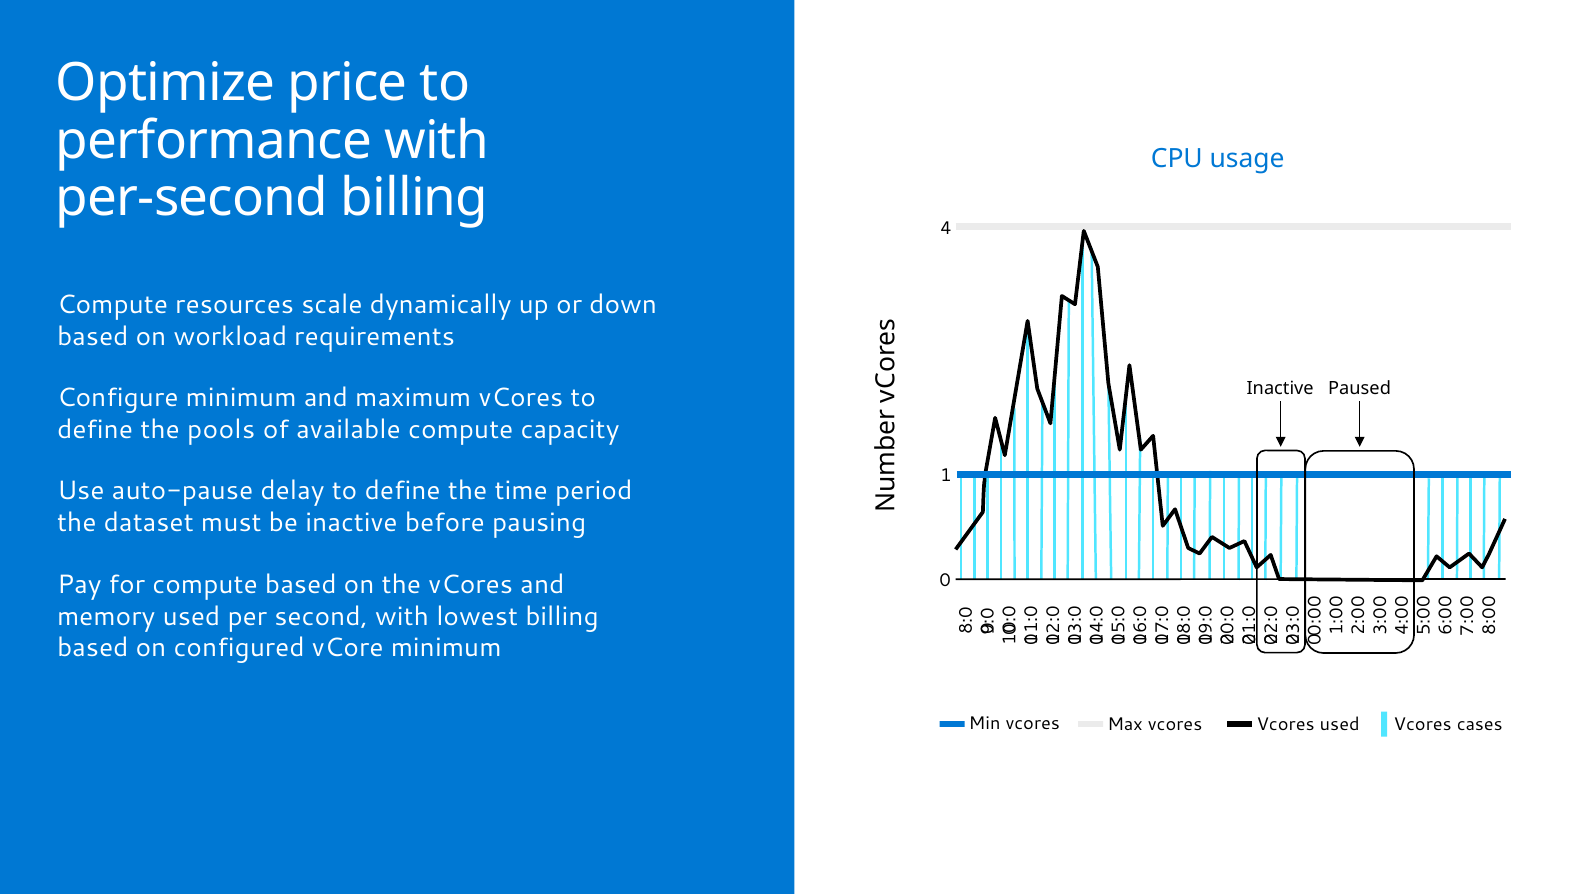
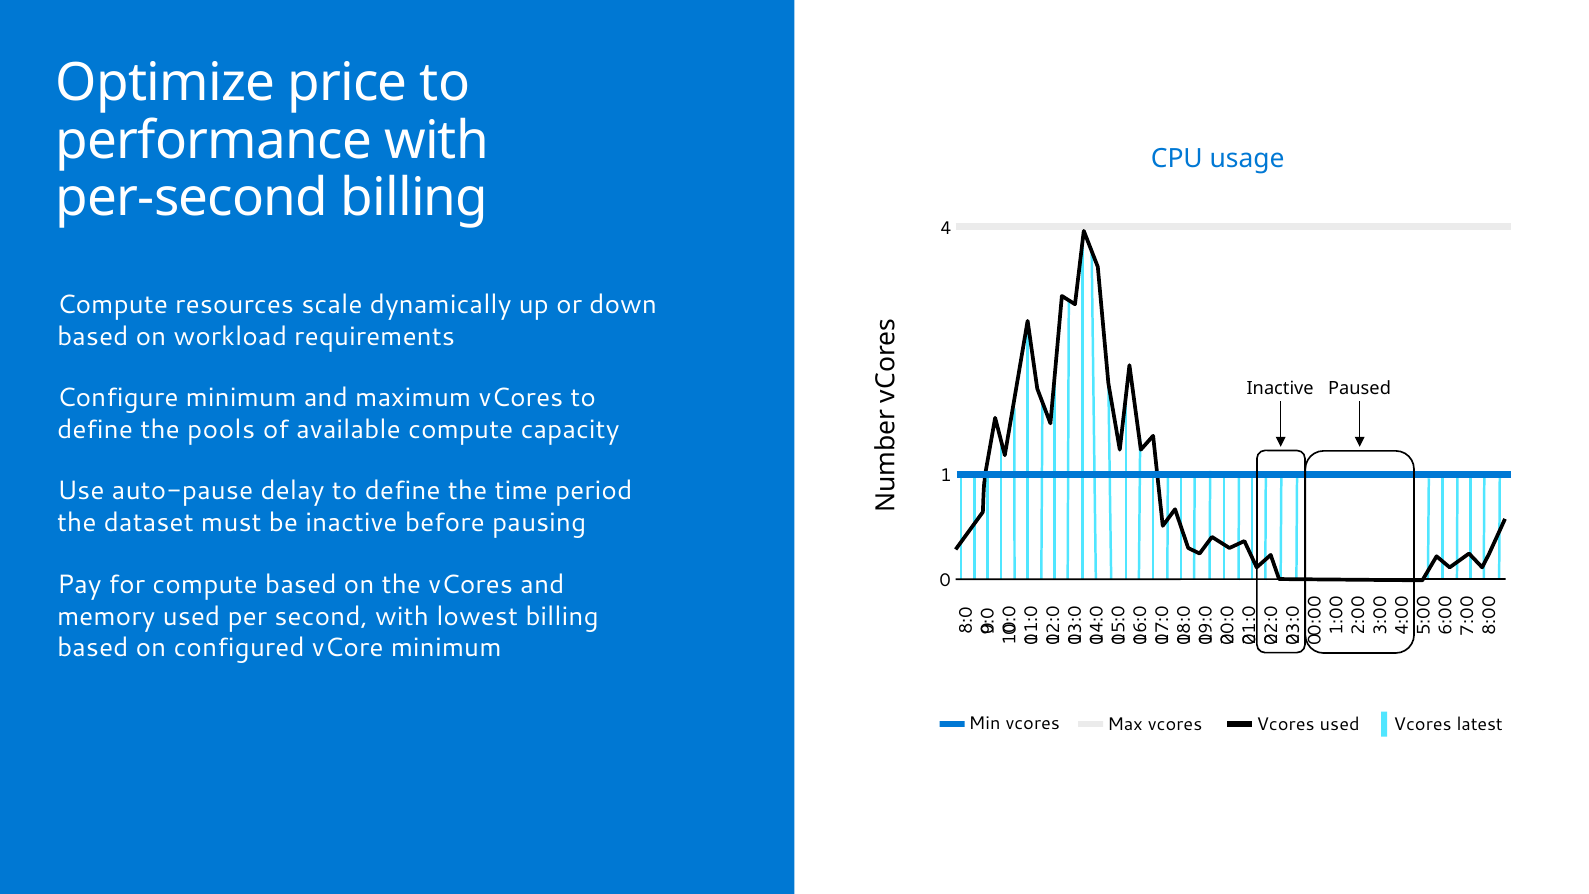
cases: cases -> latest (1480, 724)
